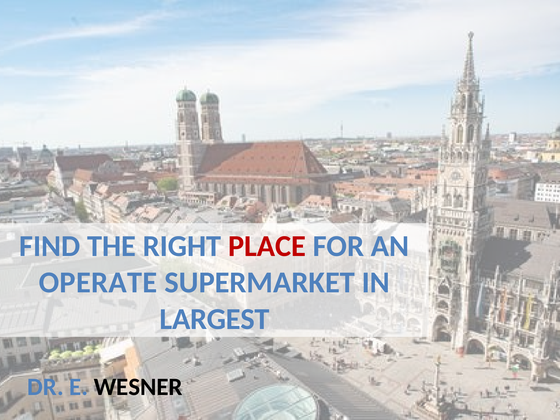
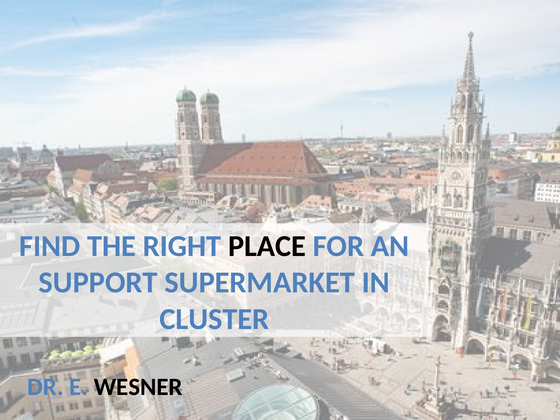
PLACE colour: red -> black (267, 246)
OPERATE: OPERATE -> SUPPORT (98, 283)
LARGEST: LARGEST -> CLUSTER (214, 319)
